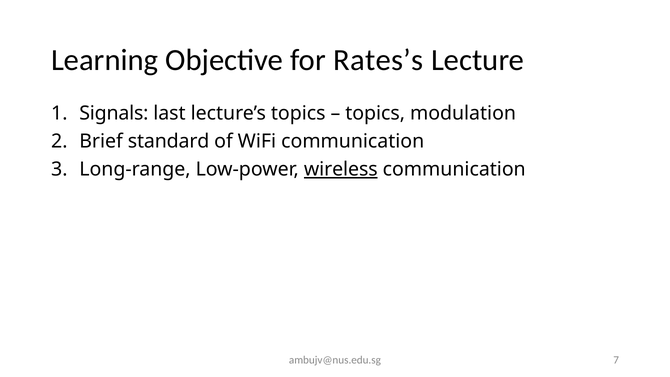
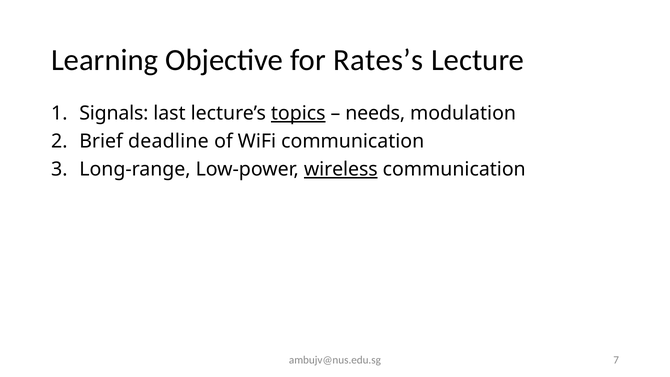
topics underline: none -> present (298, 113)
topics: topics -> needs (375, 113)
standard: standard -> deadline (168, 141)
